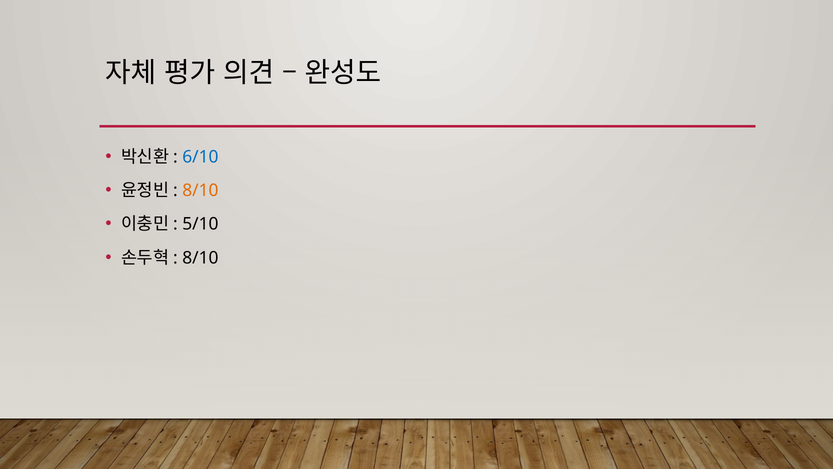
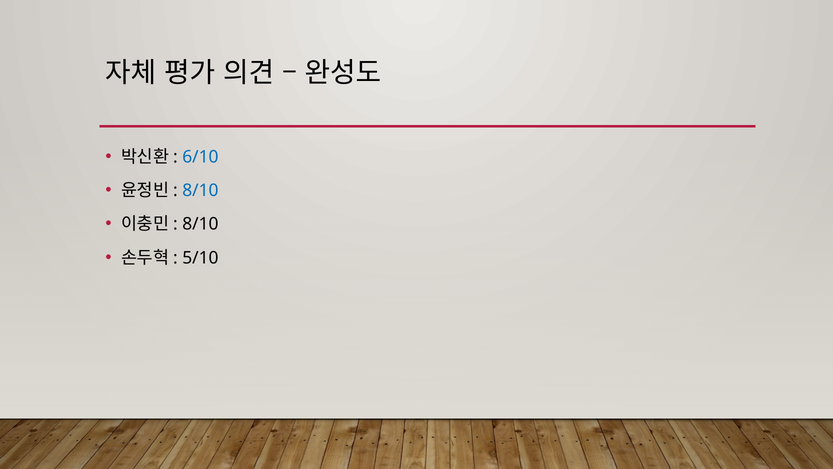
8/10 colour: orange -> blue (200, 190)
5/10: 5/10 -> 8/10 (200, 224)
8/10: 8/10 -> 5/10 (200, 258)
